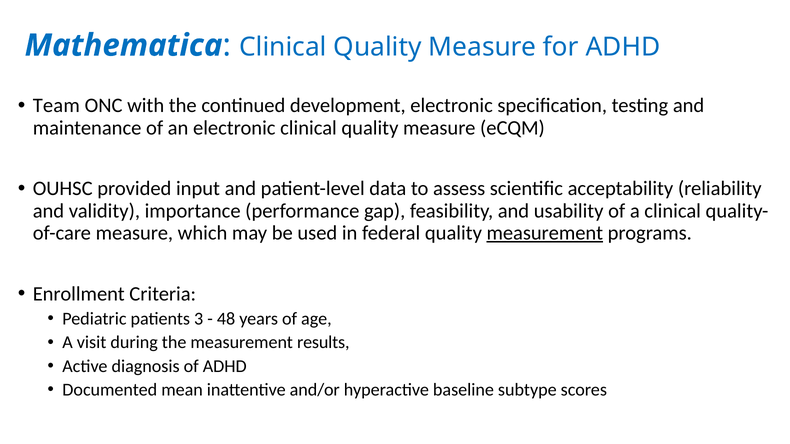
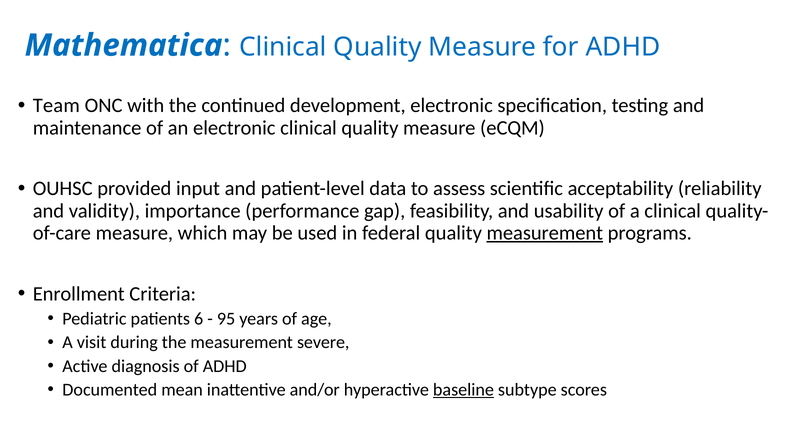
3: 3 -> 6 (199, 319)
48: 48 -> 95 (226, 319)
results: results -> severe (323, 343)
baseline underline: none -> present (463, 390)
